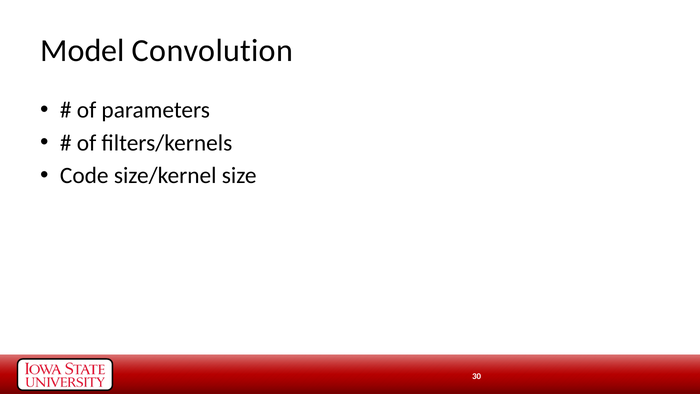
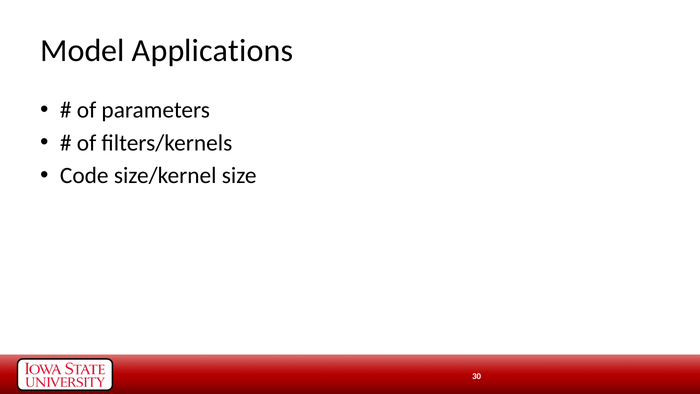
Convolution: Convolution -> Applications (213, 51)
